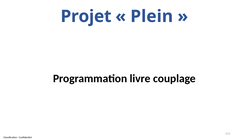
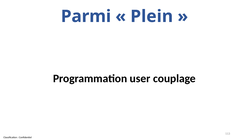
Projet: Projet -> Parmi (86, 16)
livre: livre -> user (140, 78)
